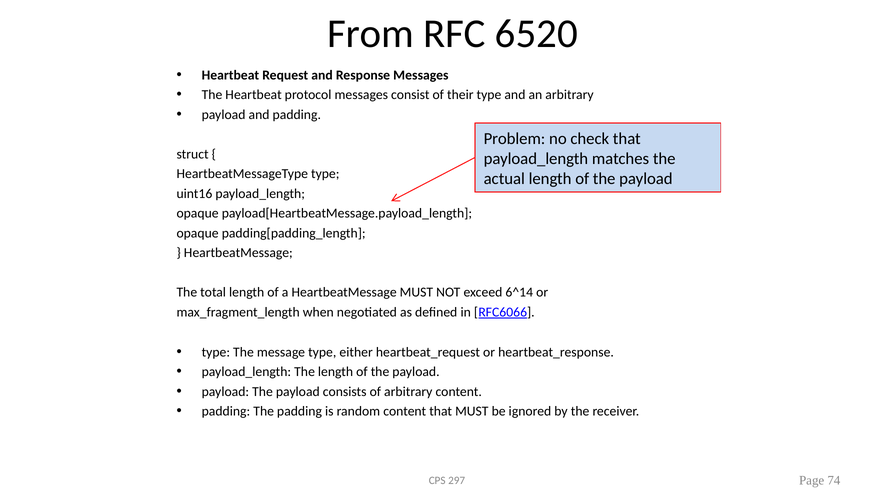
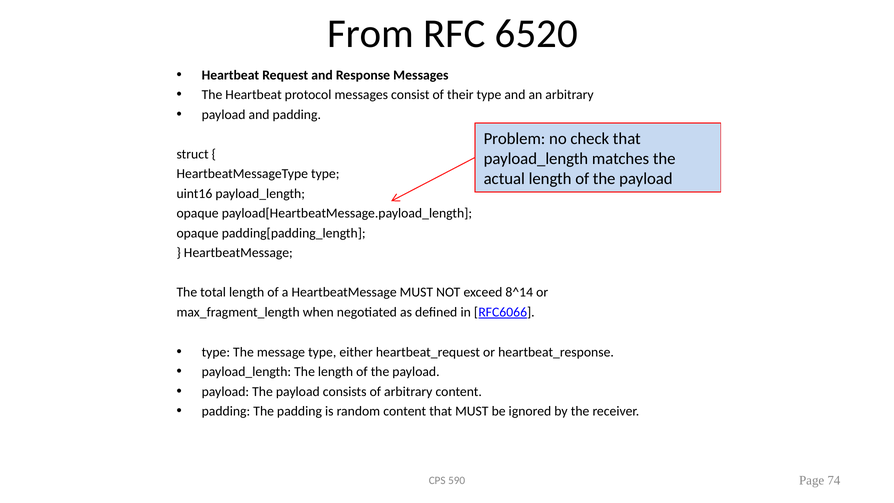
6^14: 6^14 -> 8^14 (519, 292)
297: 297 -> 590 (457, 480)
